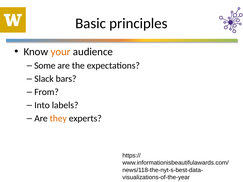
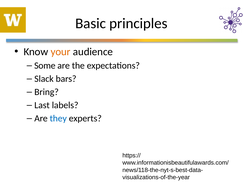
From: From -> Bring (47, 92)
Into: Into -> Last (42, 105)
they colour: orange -> blue (58, 119)
